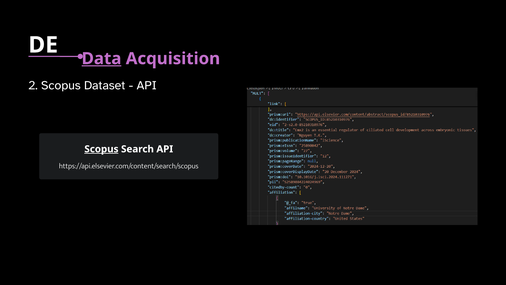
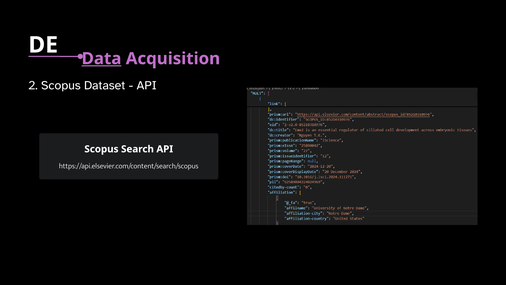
Scopus underline: present -> none (101, 149)
